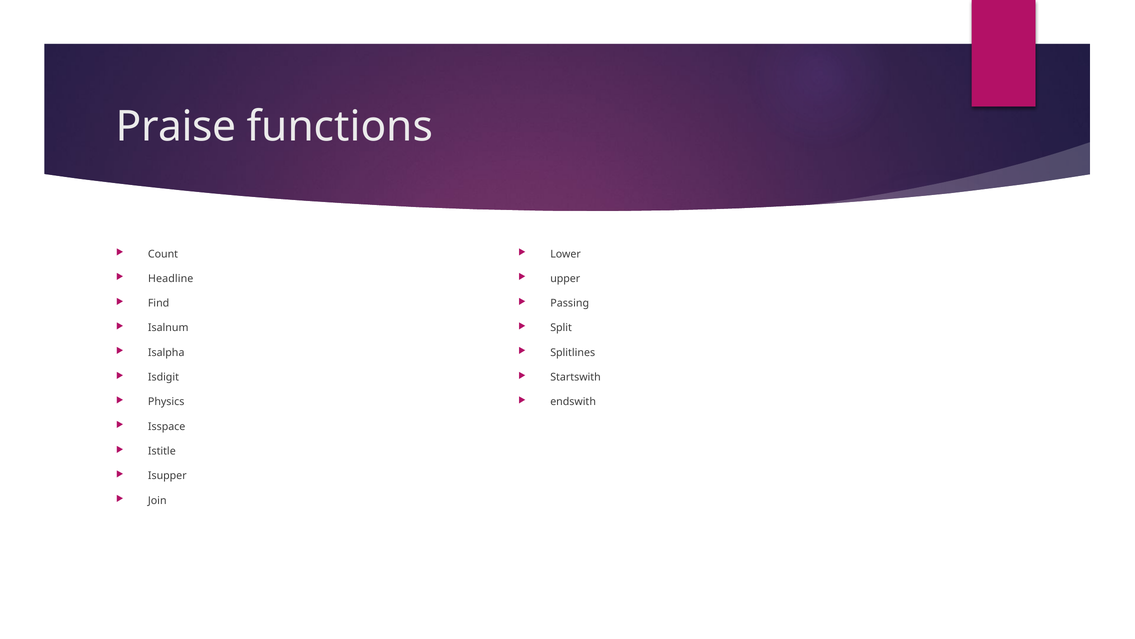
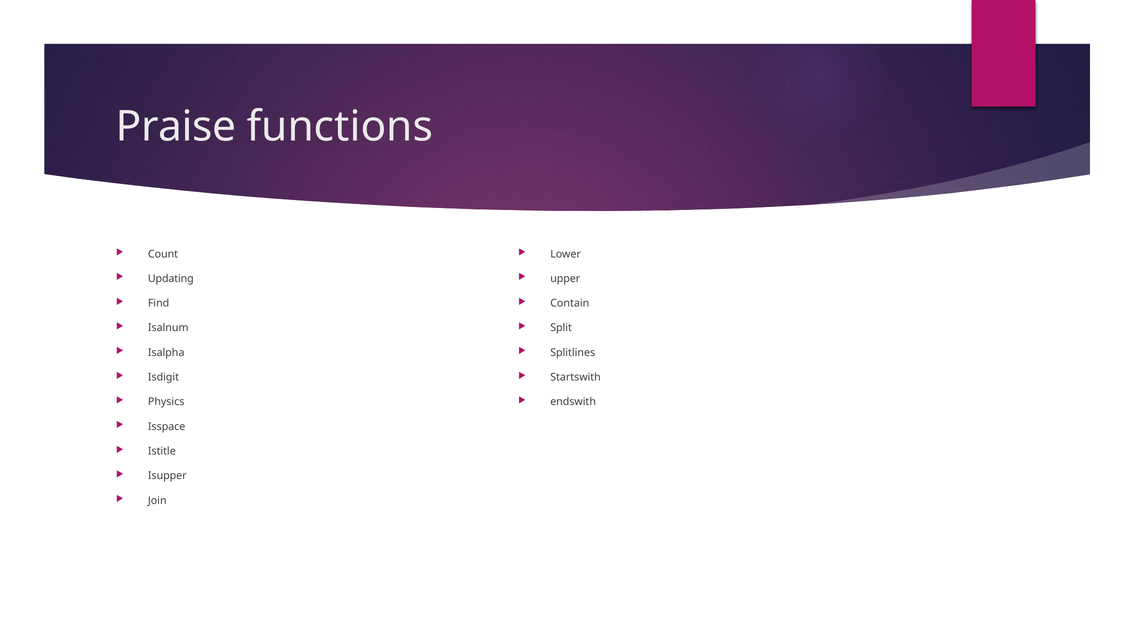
Headline: Headline -> Updating (171, 278)
Passing: Passing -> Contain (570, 303)
